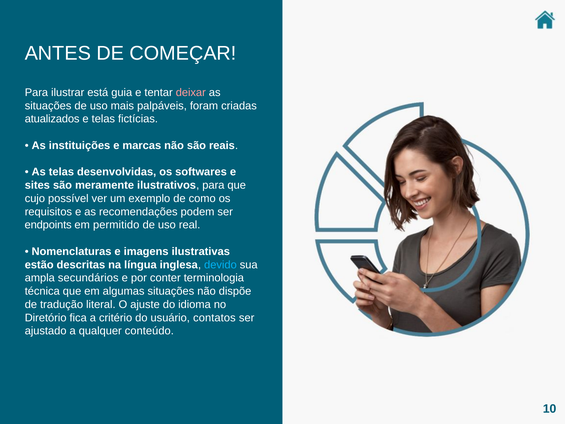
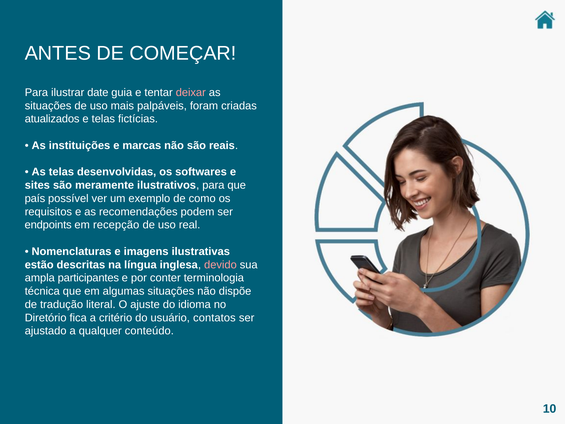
está: está -> date (98, 92)
cujo: cujo -> país (35, 198)
permitido: permitido -> recepção (116, 225)
devido colour: light blue -> pink (220, 265)
secundários: secundários -> participantes (88, 278)
